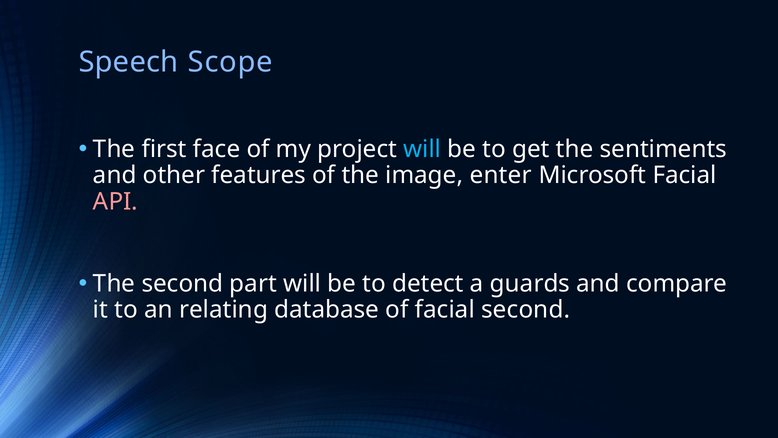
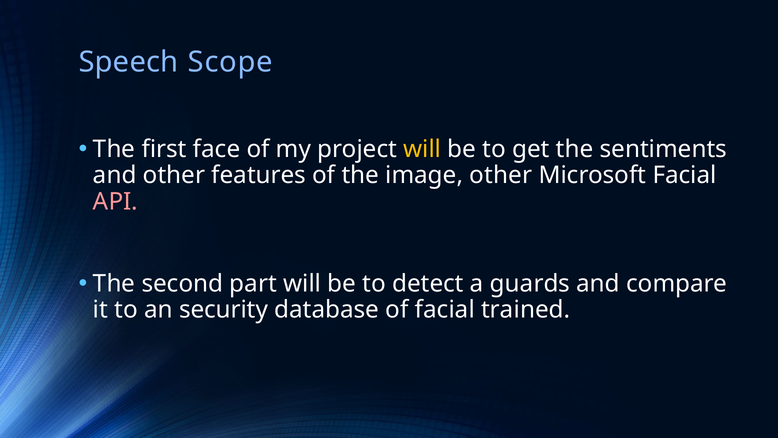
will colour: light blue -> yellow (422, 149)
image enter: enter -> other (501, 175)
relating: relating -> security (224, 310)
facial second: second -> trained (526, 310)
